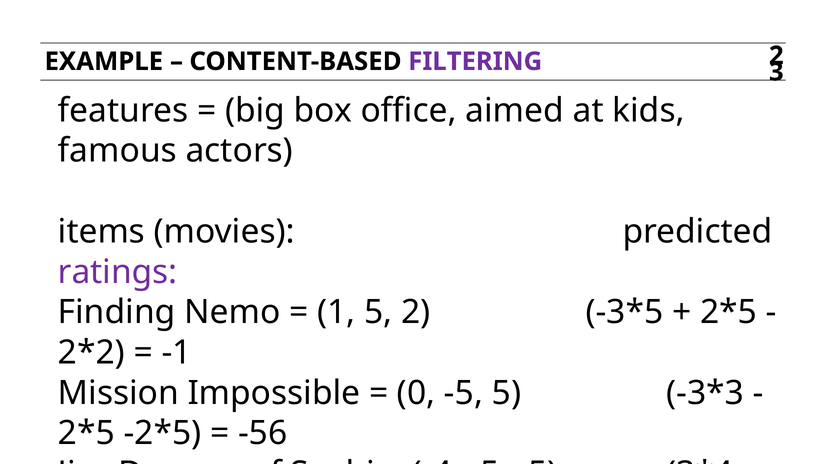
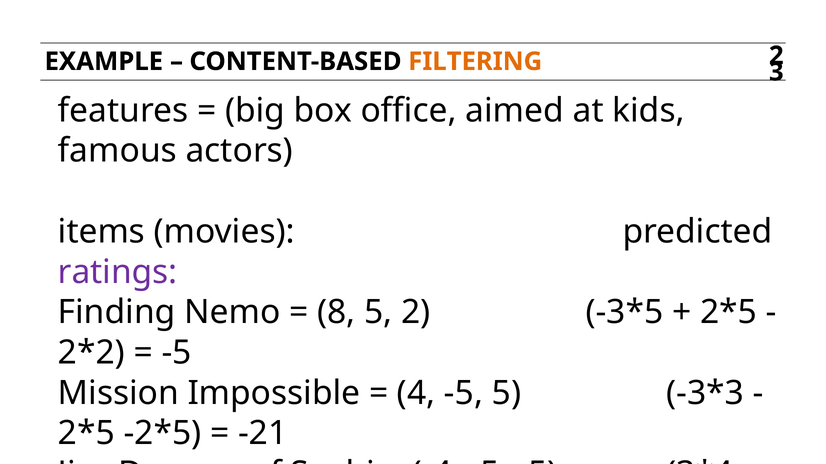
FILTERING colour: purple -> orange (475, 61)
1: 1 -> 8 (336, 312)
-1: -1 -> -5 (177, 352)
0: 0 -> 4 (416, 393)
-56: -56 -> -21 (263, 433)
